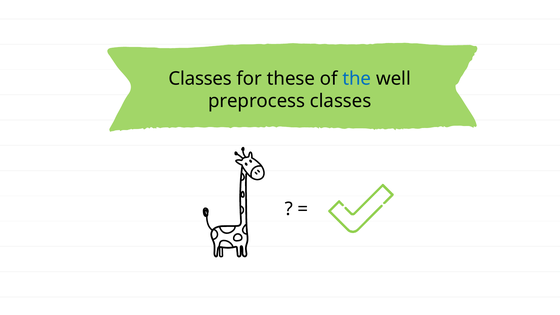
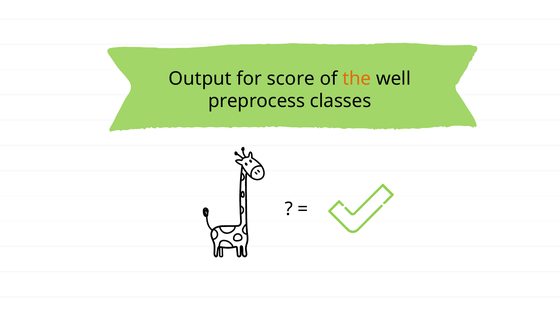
Classes: Classes -> Output (200, 79)
these: these -> score (291, 79)
the colour: blue -> orange (357, 79)
